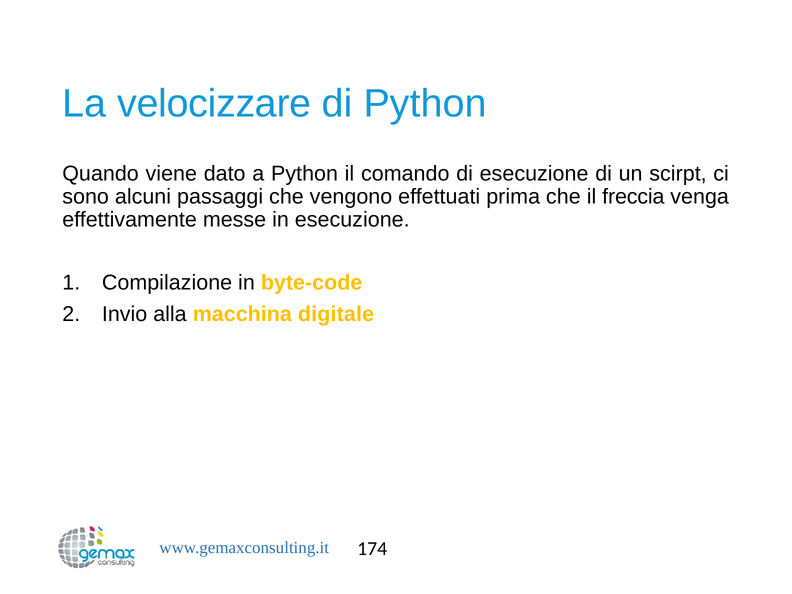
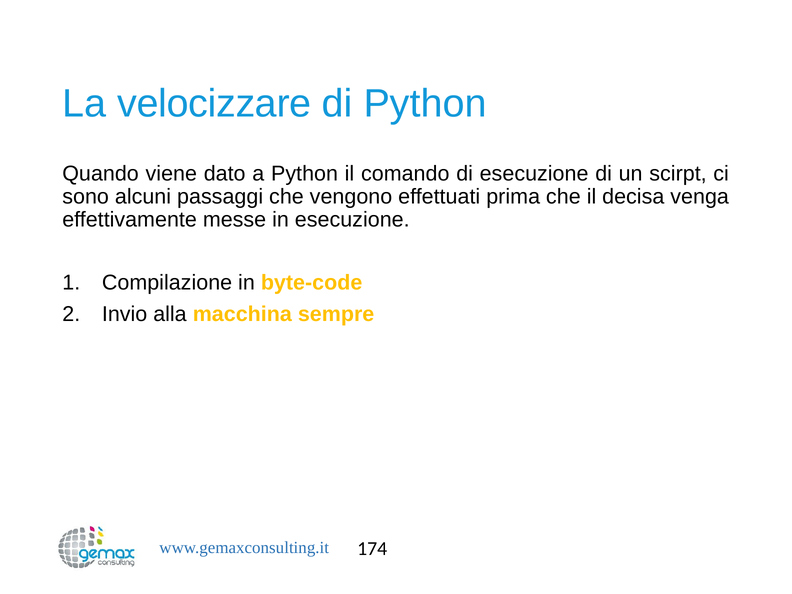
freccia: freccia -> decisa (633, 197)
digitale: digitale -> sempre (336, 314)
